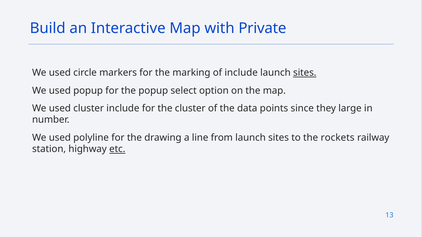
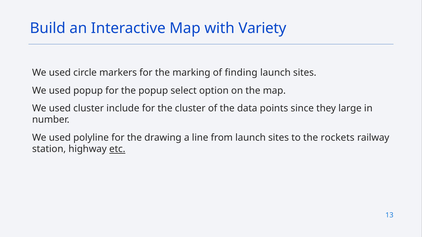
Private: Private -> Variety (262, 28)
of include: include -> finding (241, 73)
sites underline: present -> none (305, 73)
